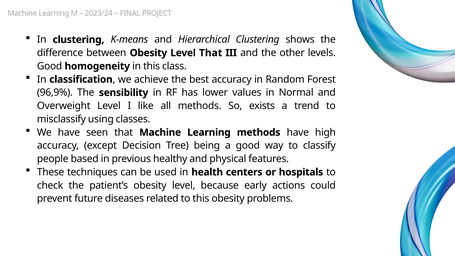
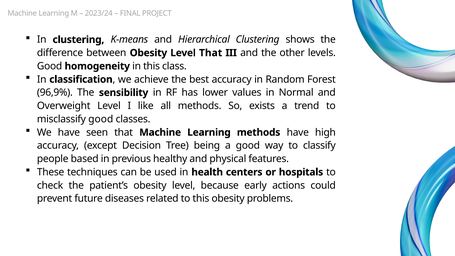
misclassify using: using -> good (101, 119)
